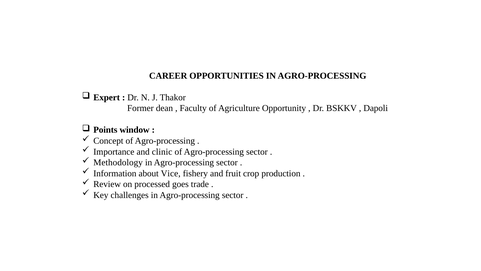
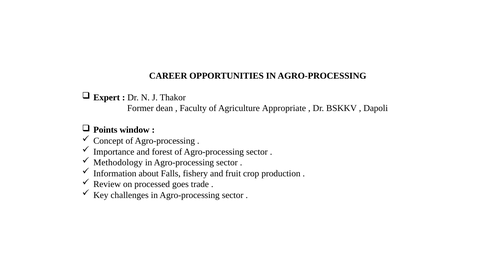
Opportunity: Opportunity -> Appropriate (284, 108)
clinic: clinic -> forest (162, 151)
Vice: Vice -> Falls (171, 173)
